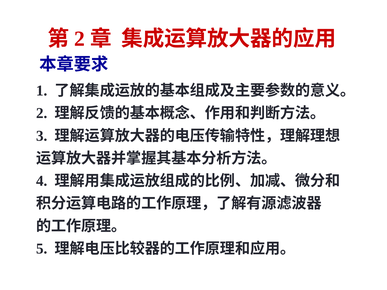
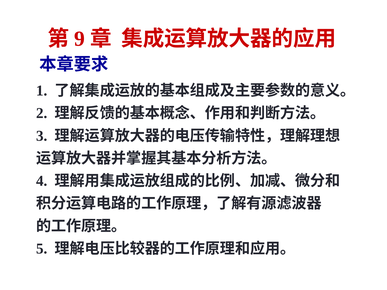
2: 2 -> 9 (80, 39)
